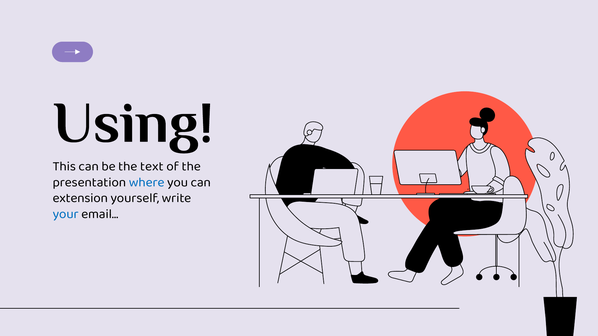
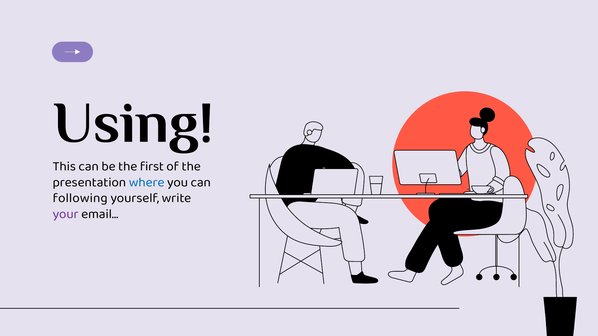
text: text -> first (152, 166)
extension: extension -> following (80, 198)
your colour: blue -> purple (66, 214)
